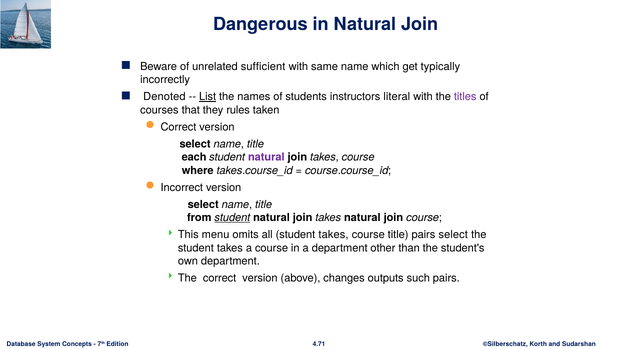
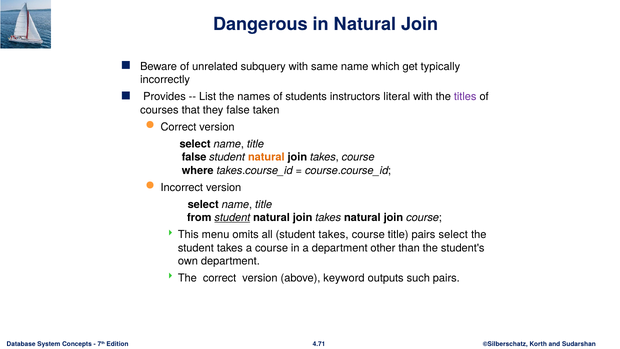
sufficient: sufficient -> subquery (263, 67)
Denoted: Denoted -> Provides (165, 97)
List underline: present -> none (208, 97)
they rules: rules -> false (238, 110)
each: each -> false (194, 157)
natural colour: purple -> orange (266, 157)
changes: changes -> keyword (344, 278)
